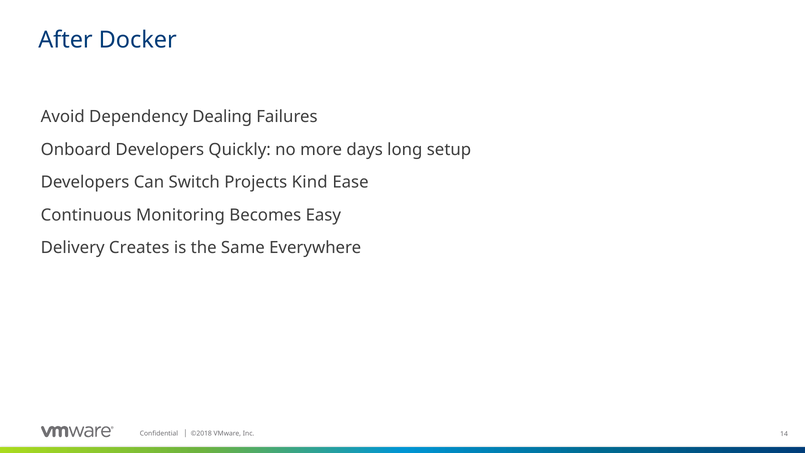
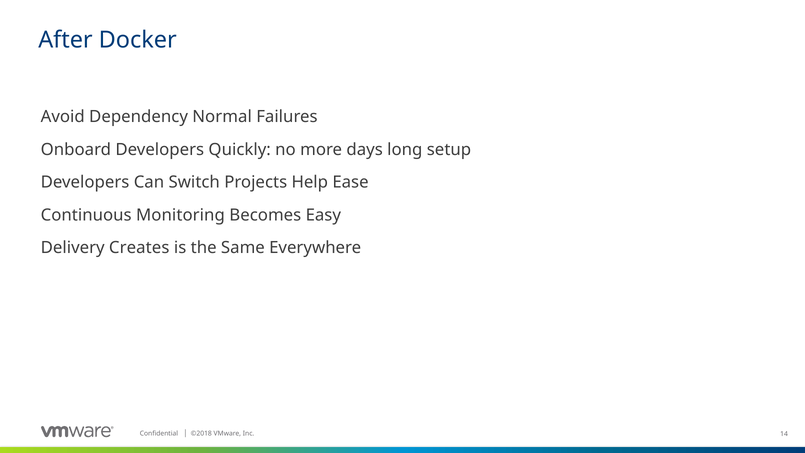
Dealing: Dealing -> Normal (222, 117)
Kind: Kind -> Help (310, 182)
